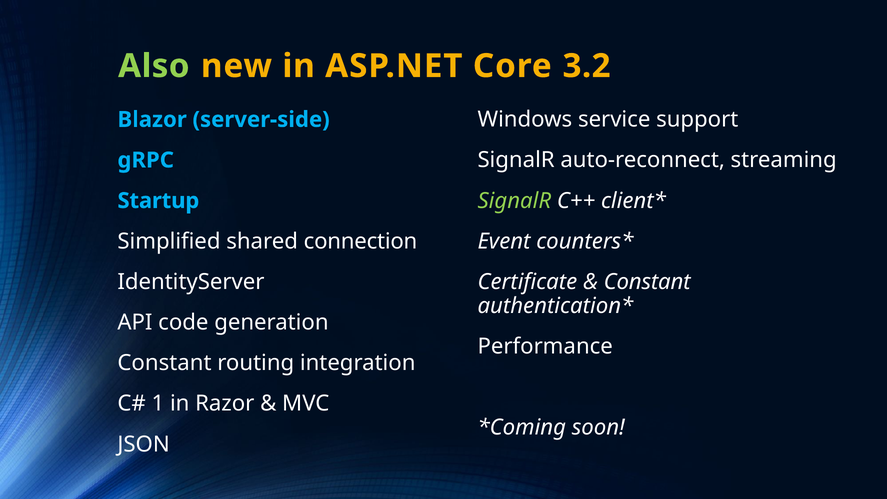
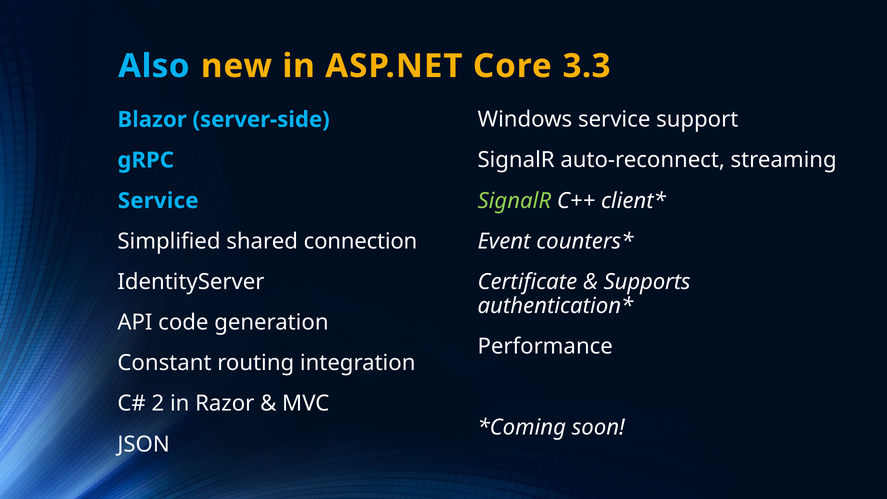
Also colour: light green -> light blue (154, 66)
3.2: 3.2 -> 3.3 (587, 66)
Startup: Startup -> Service (158, 201)
Constant: Constant -> Supports (647, 282)
1: 1 -> 2 (158, 404)
